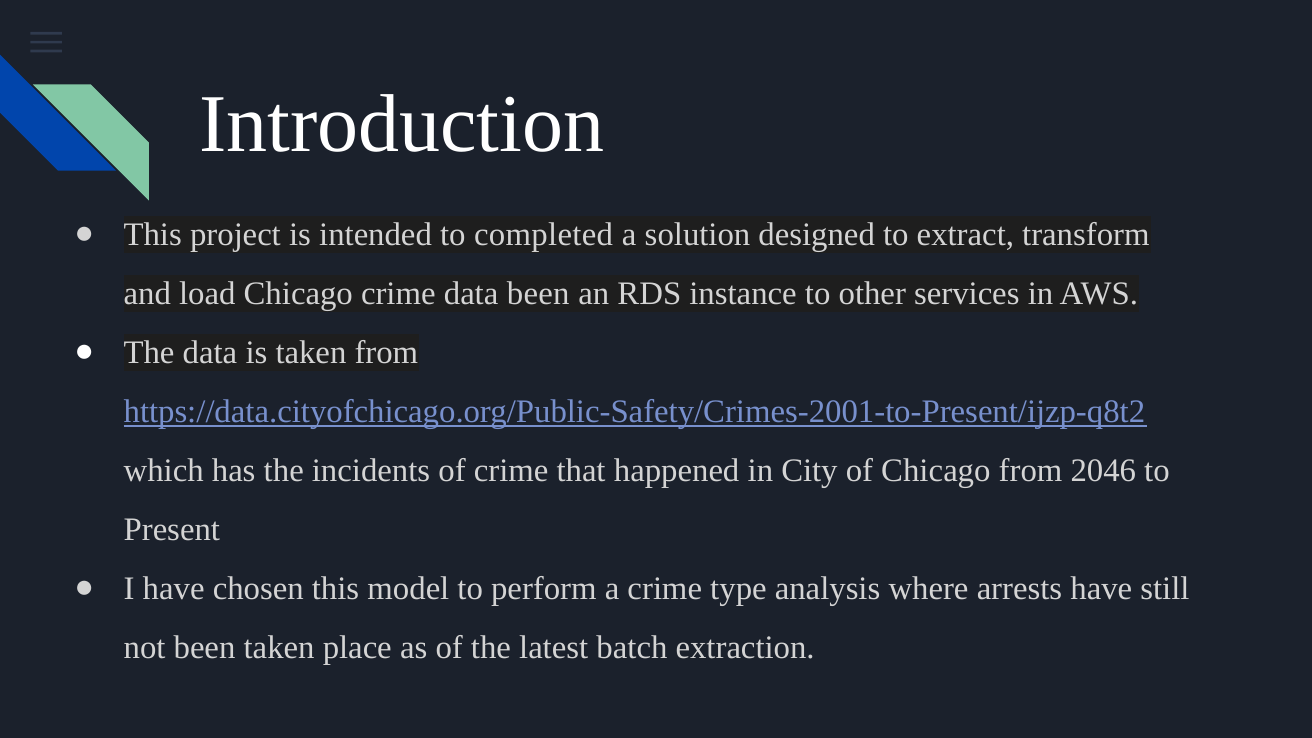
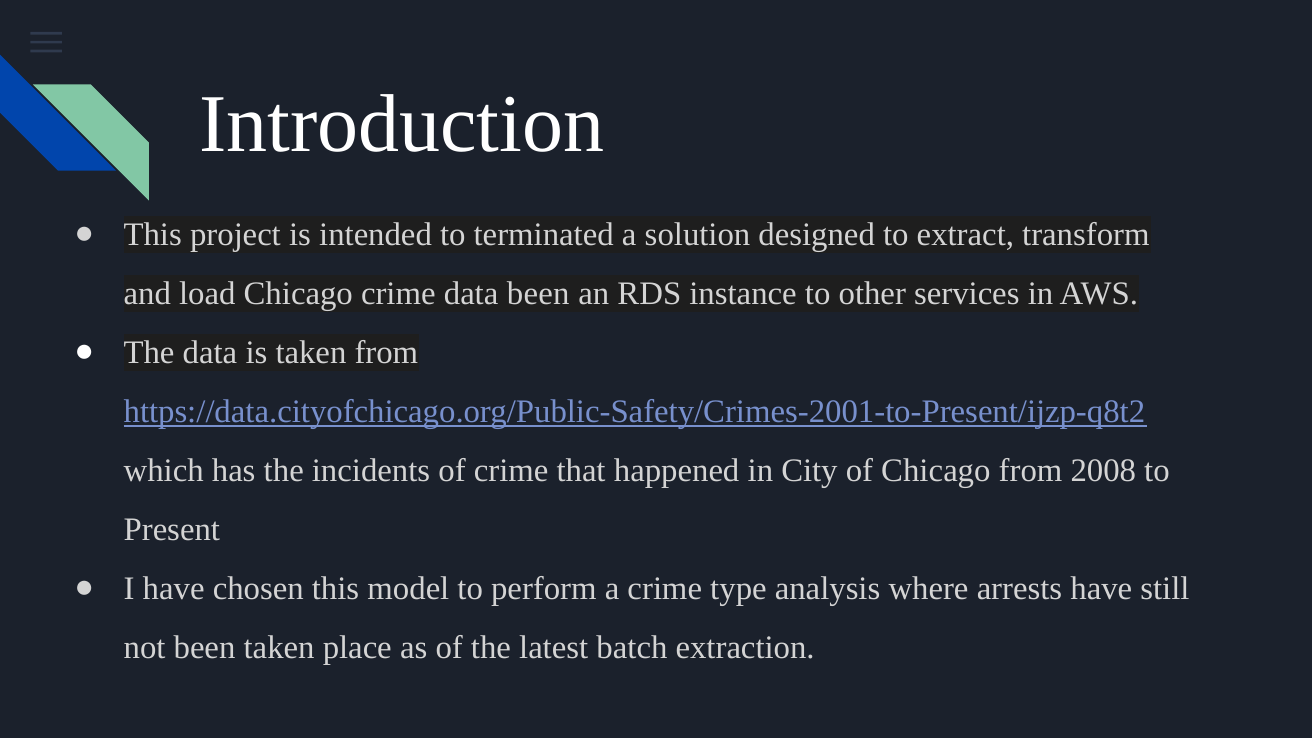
completed: completed -> terminated (544, 235)
2046: 2046 -> 2008 (1103, 471)
